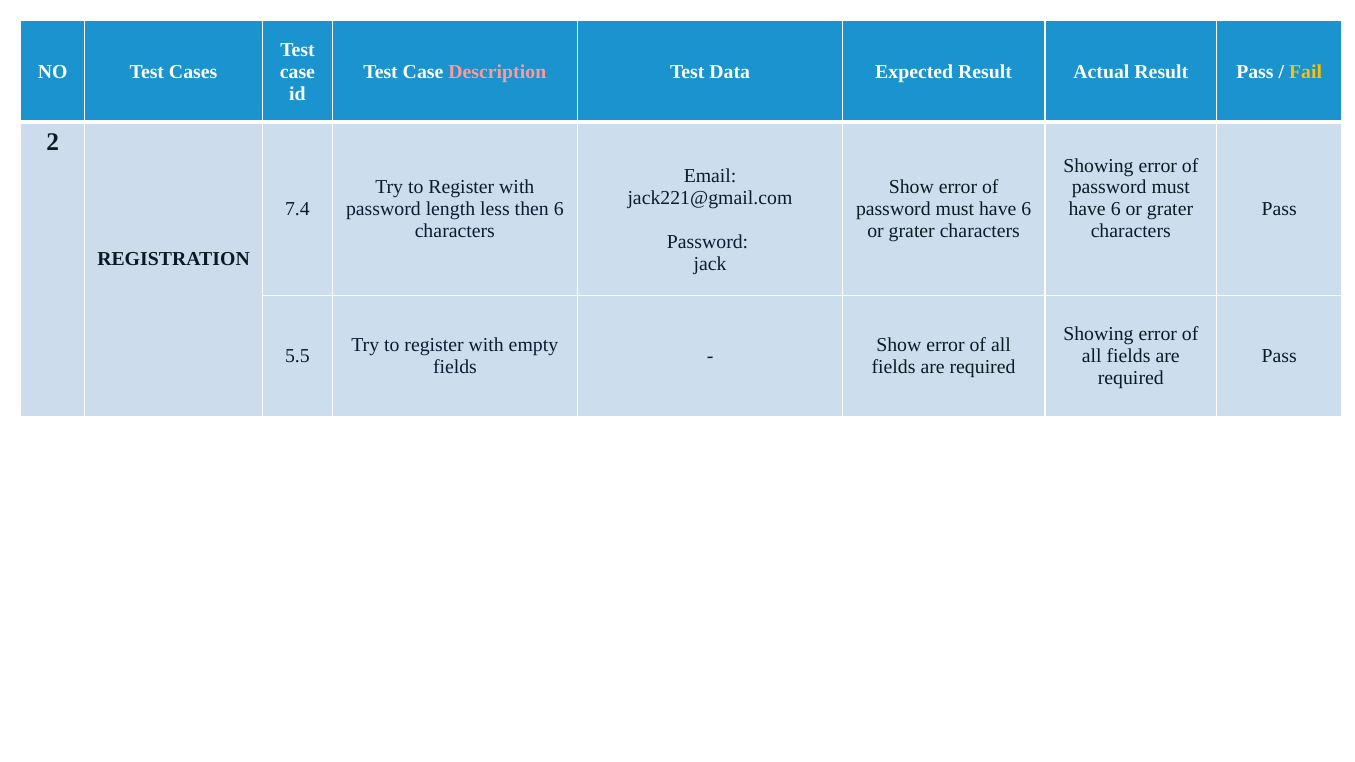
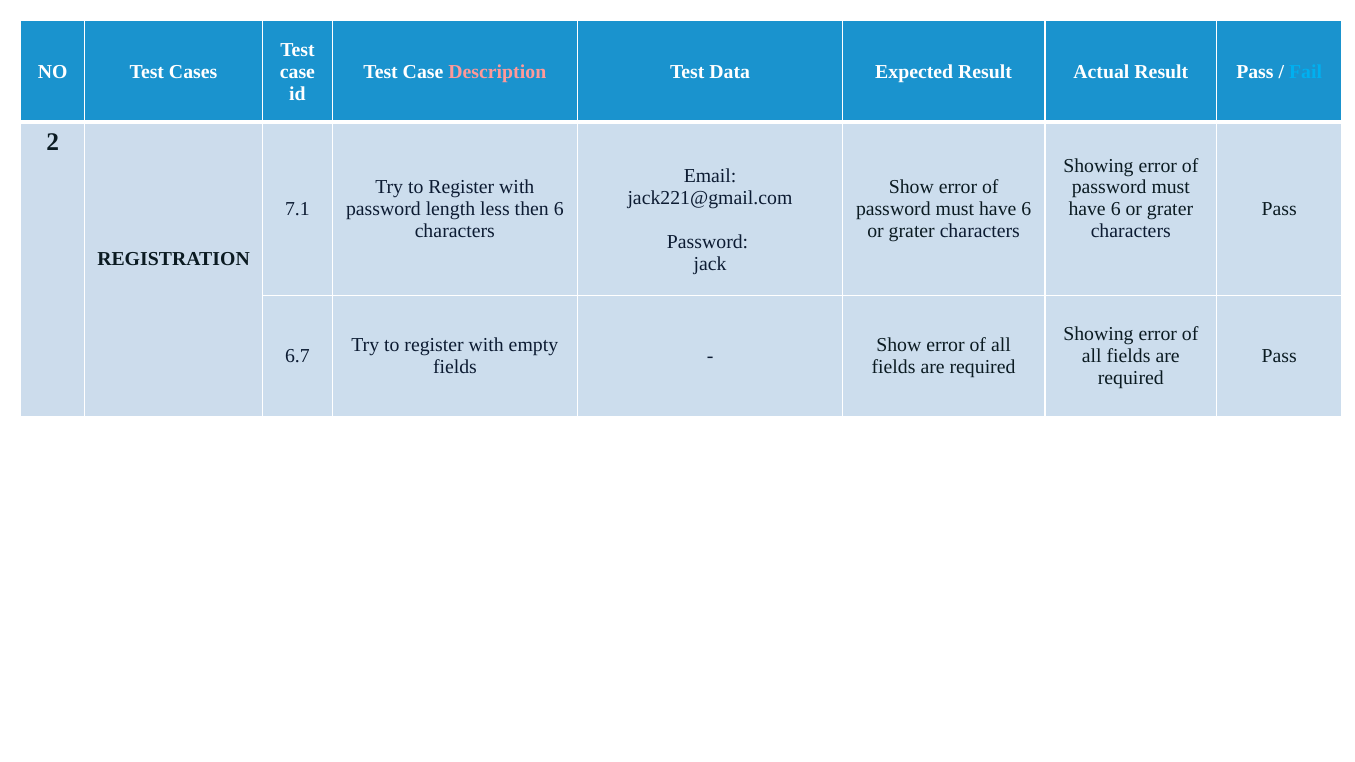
Fail colour: yellow -> light blue (1306, 72)
7.4: 7.4 -> 7.1 (297, 209)
5.5: 5.5 -> 6.7 (297, 356)
